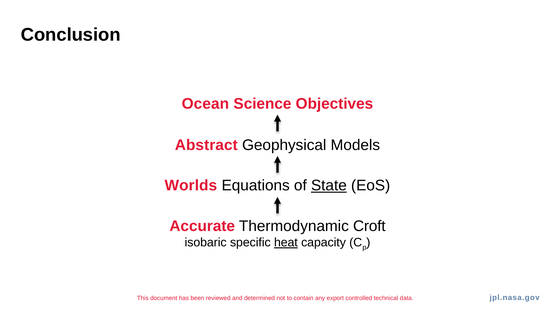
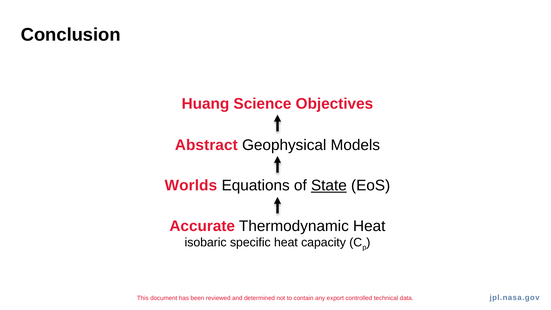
Ocean: Ocean -> Huang (205, 104)
Thermodynamic Croft: Croft -> Heat (369, 226)
heat underline: present -> none (286, 243)
